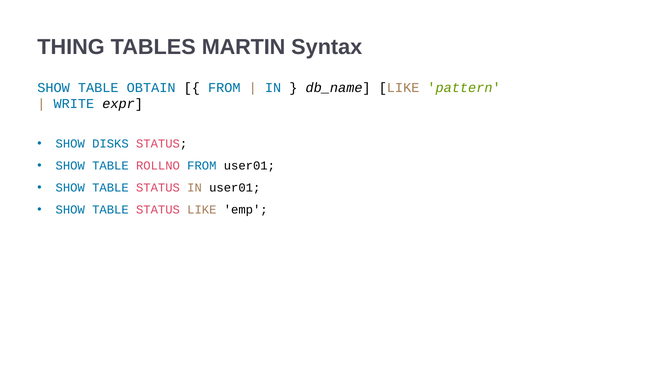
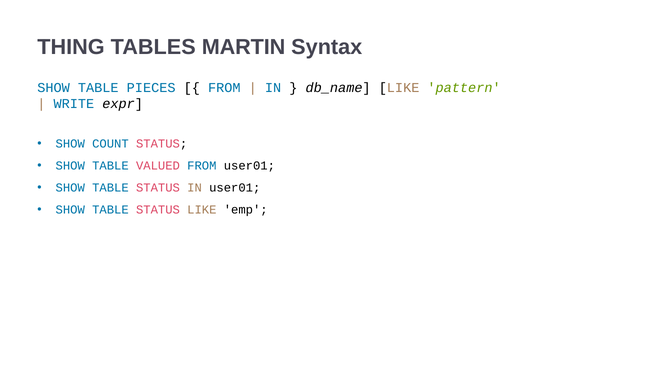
OBTAIN: OBTAIN -> PIECES (151, 88)
DISKS: DISKS -> COUNT (110, 144)
ROLLNO: ROLLNO -> VALUED (158, 166)
